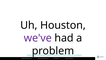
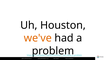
we've colour: purple -> orange (38, 38)
